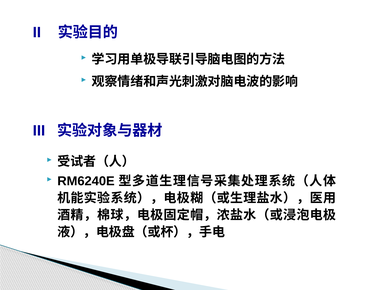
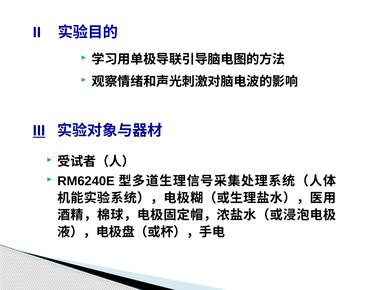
III underline: none -> present (39, 131)
